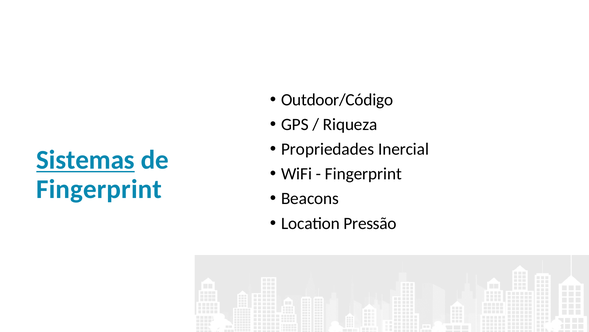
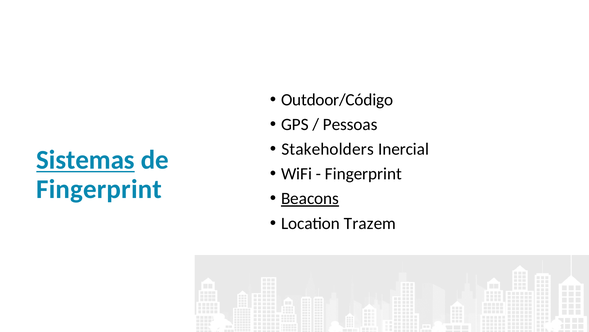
Riqueza: Riqueza -> Pessoas (350, 124)
Propriedades: Propriedades -> Stakeholders (328, 149)
Beacons underline: none -> present (310, 198)
Pressão: Pressão -> Trazem (370, 223)
